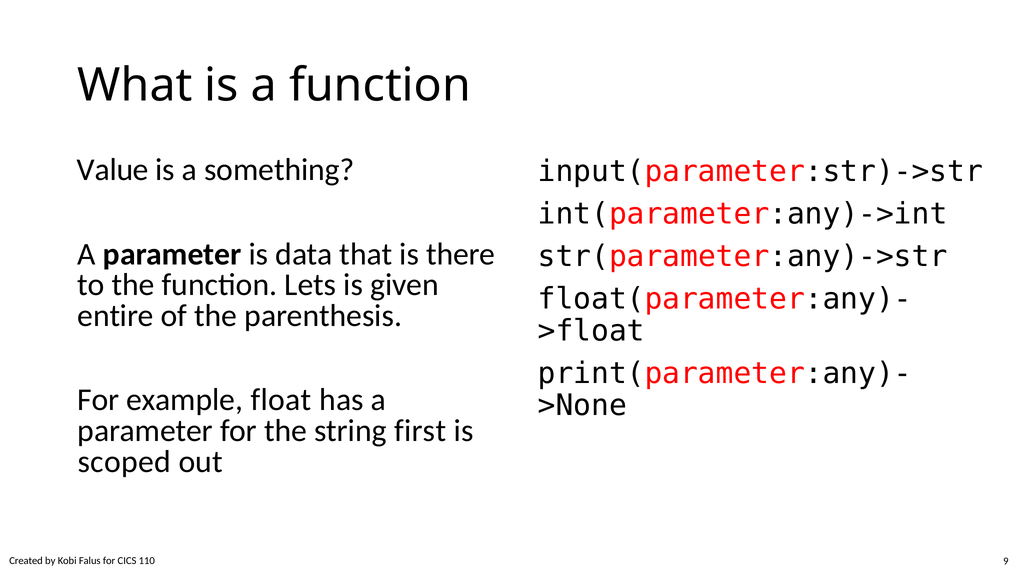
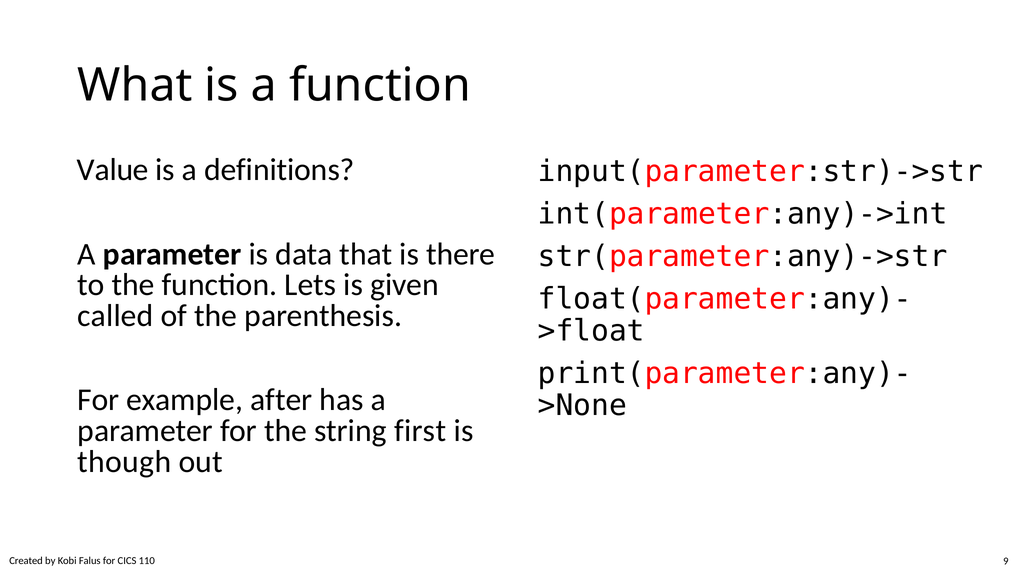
something: something -> definitions (279, 170)
entire: entire -> called (115, 316)
float: float -> after (281, 400)
scoped: scoped -> though (124, 462)
